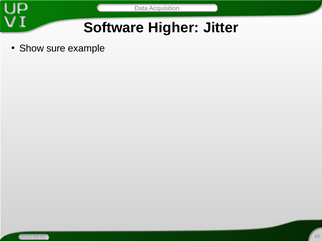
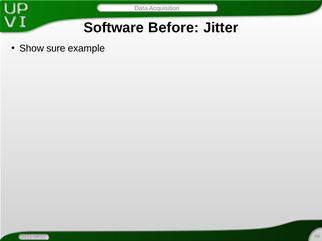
Higher: Higher -> Before (174, 28)
